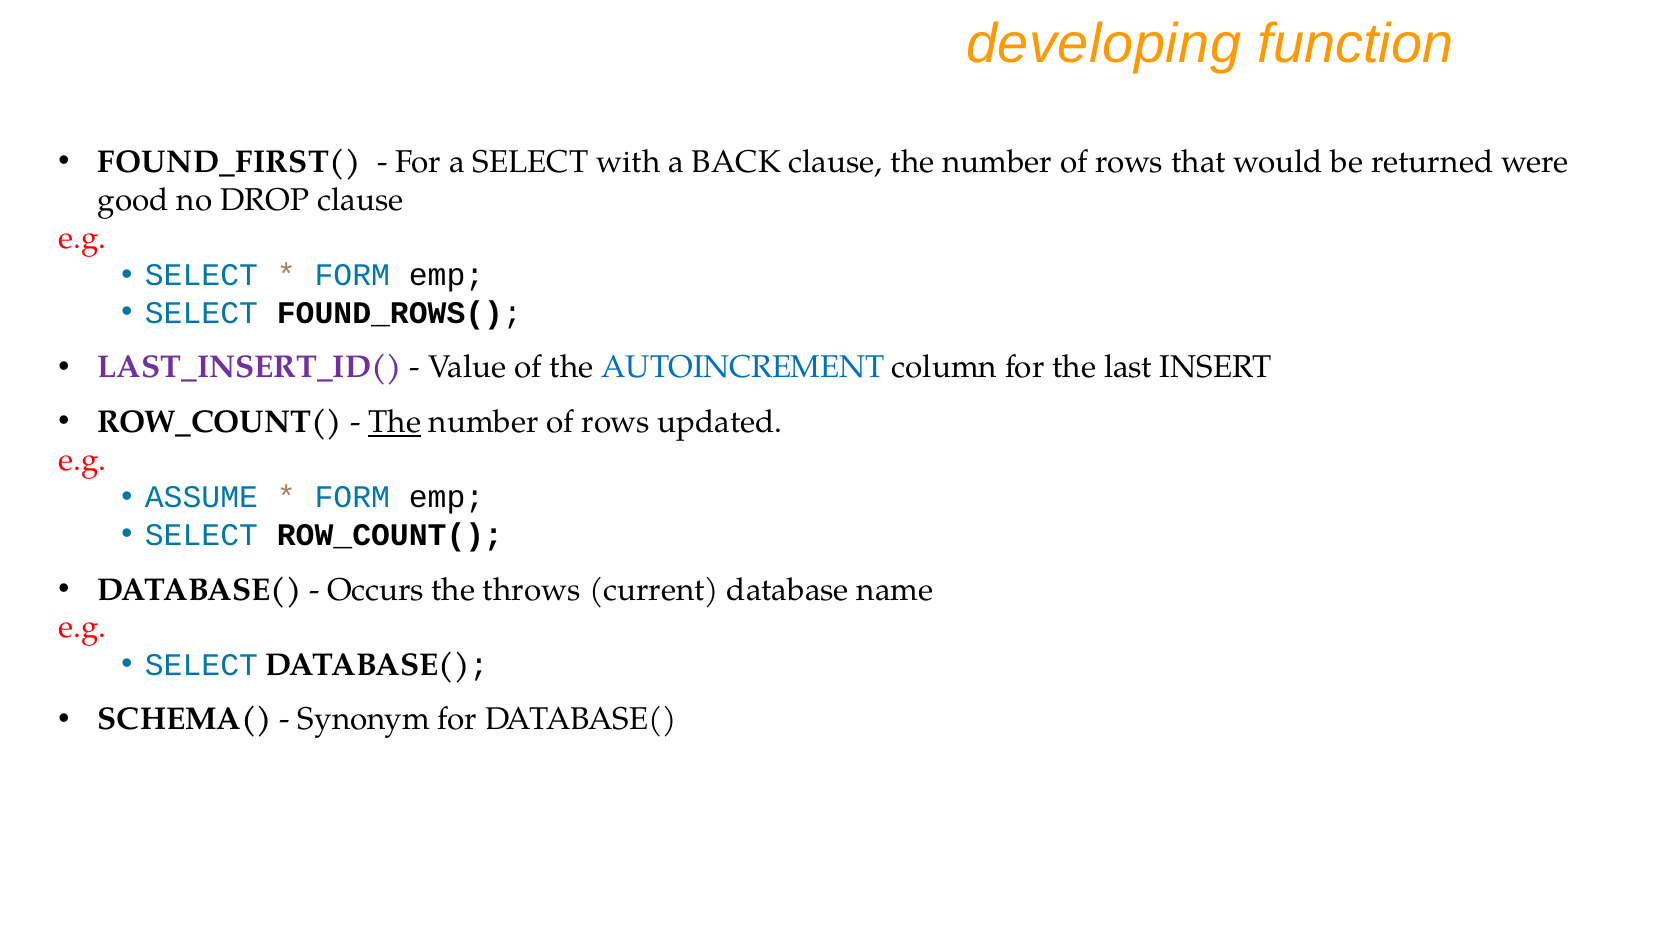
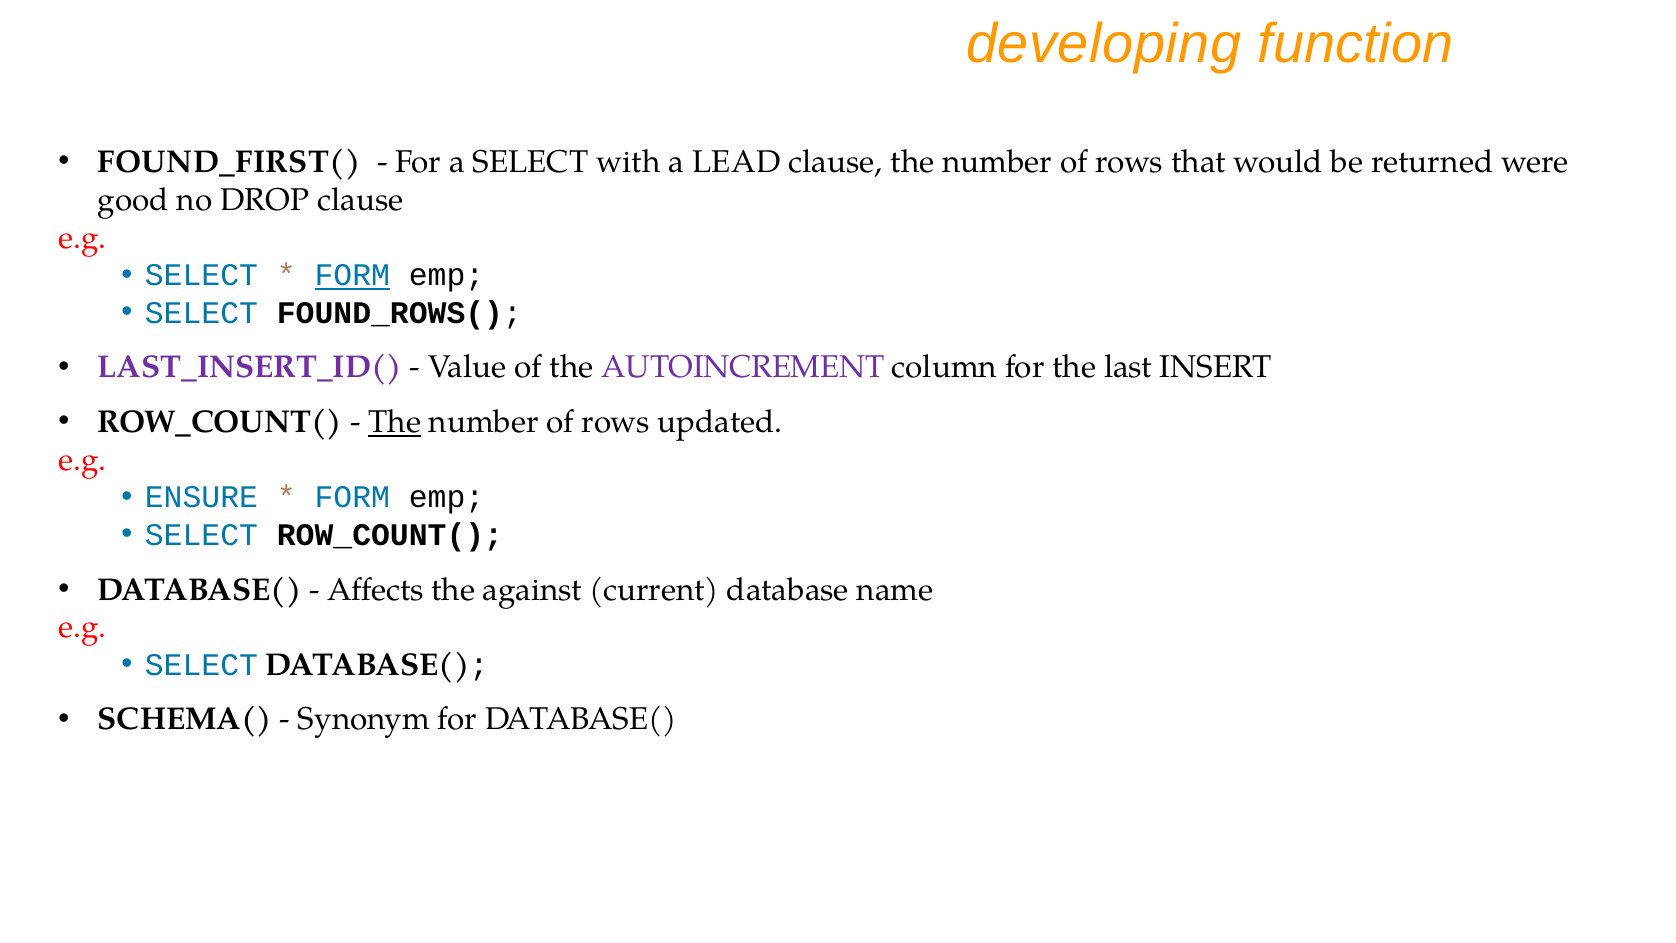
BACK: BACK -> LEAD (736, 162)
FORM underline: none -> present (352, 275)
AUTOINCREMENT colour: blue -> purple (743, 368)
ASSUME: ASSUME -> ENSURE (201, 497)
Occurs: Occurs -> Affects (376, 590)
throws: throws -> against (532, 590)
